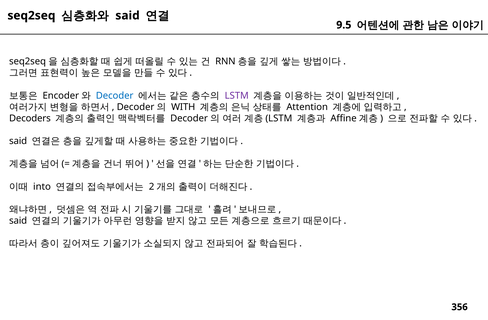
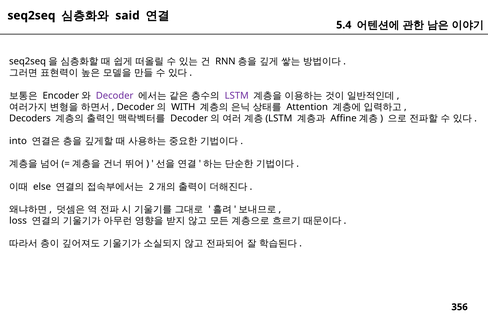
9.5: 9.5 -> 5.4 (344, 25)
Decoder colour: blue -> purple (115, 96)
said: said -> into (18, 141)
into: into -> else (42, 187)
said: said -> loss (18, 221)
